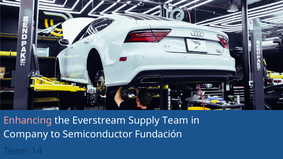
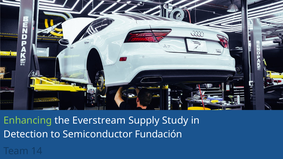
Enhancing colour: pink -> light green (28, 121)
Supply Team: Team -> Study (175, 121)
Company: Company -> Detection (26, 134)
